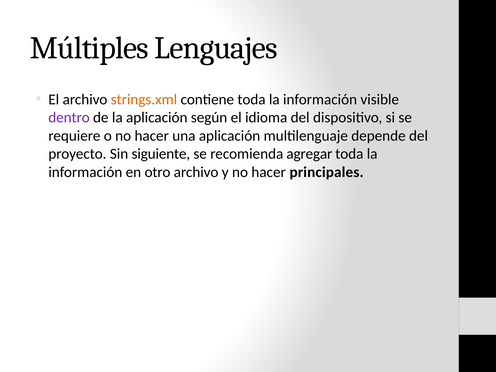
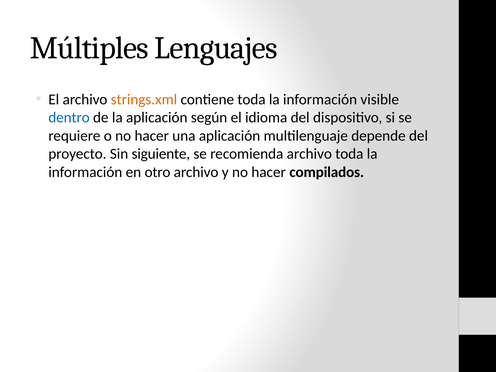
dentro colour: purple -> blue (69, 118)
recomienda agregar: agregar -> archivo (309, 154)
principales: principales -> compilados (327, 172)
